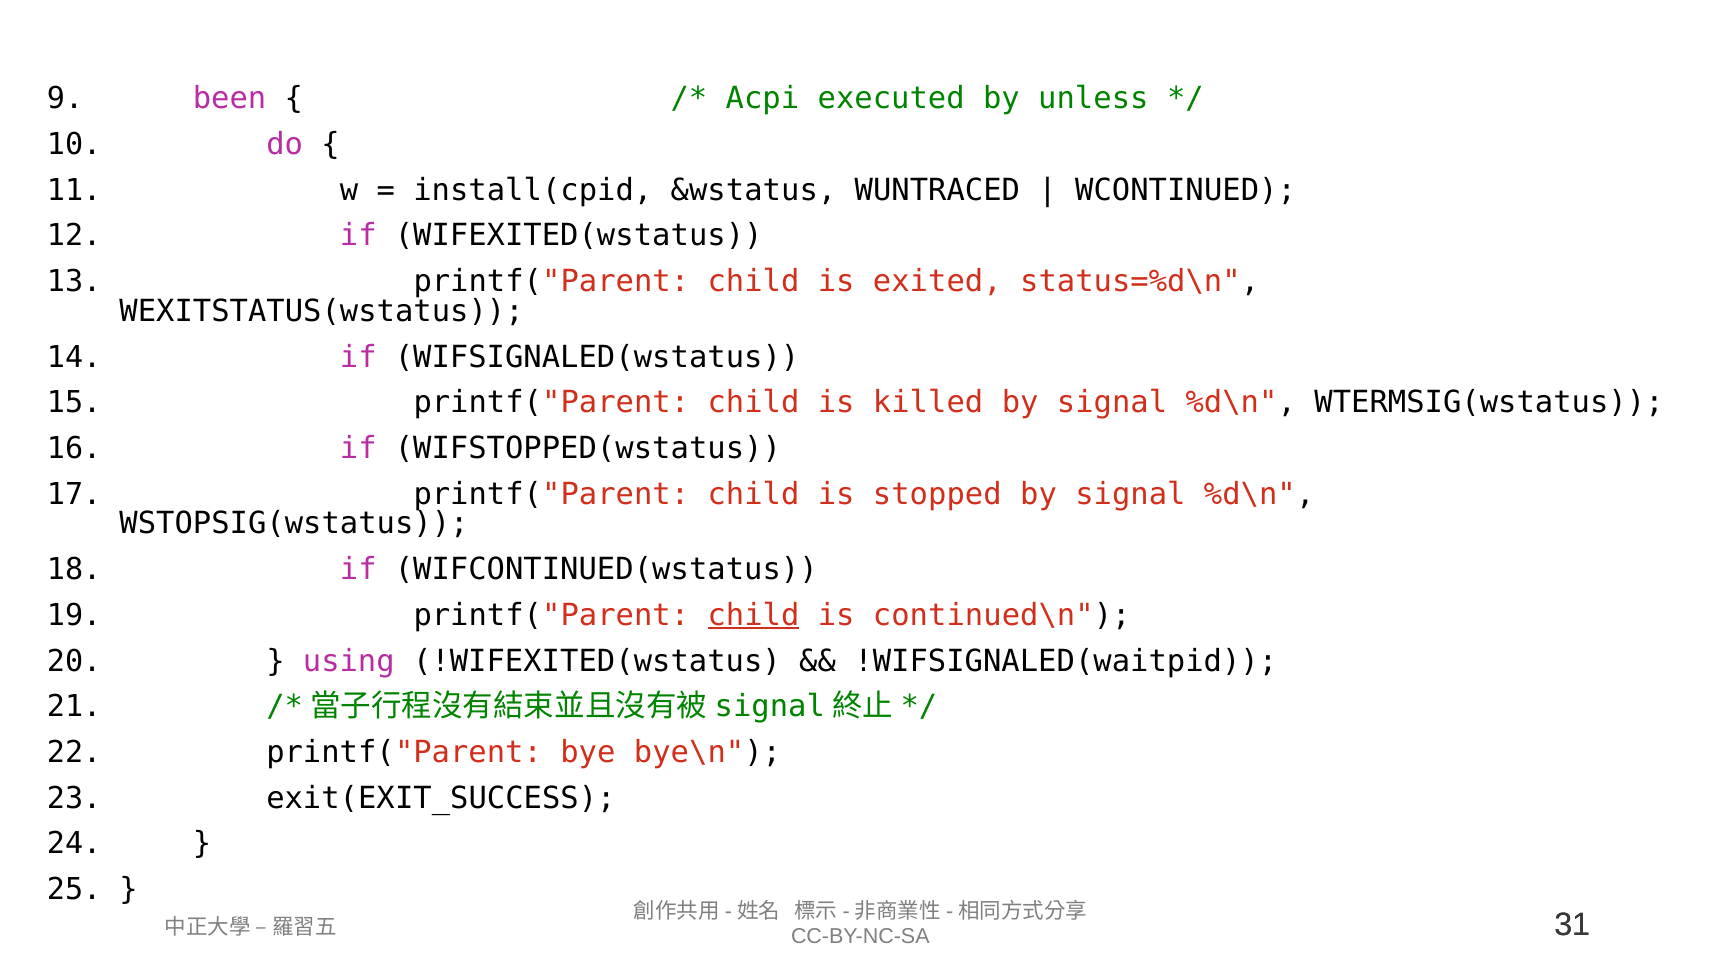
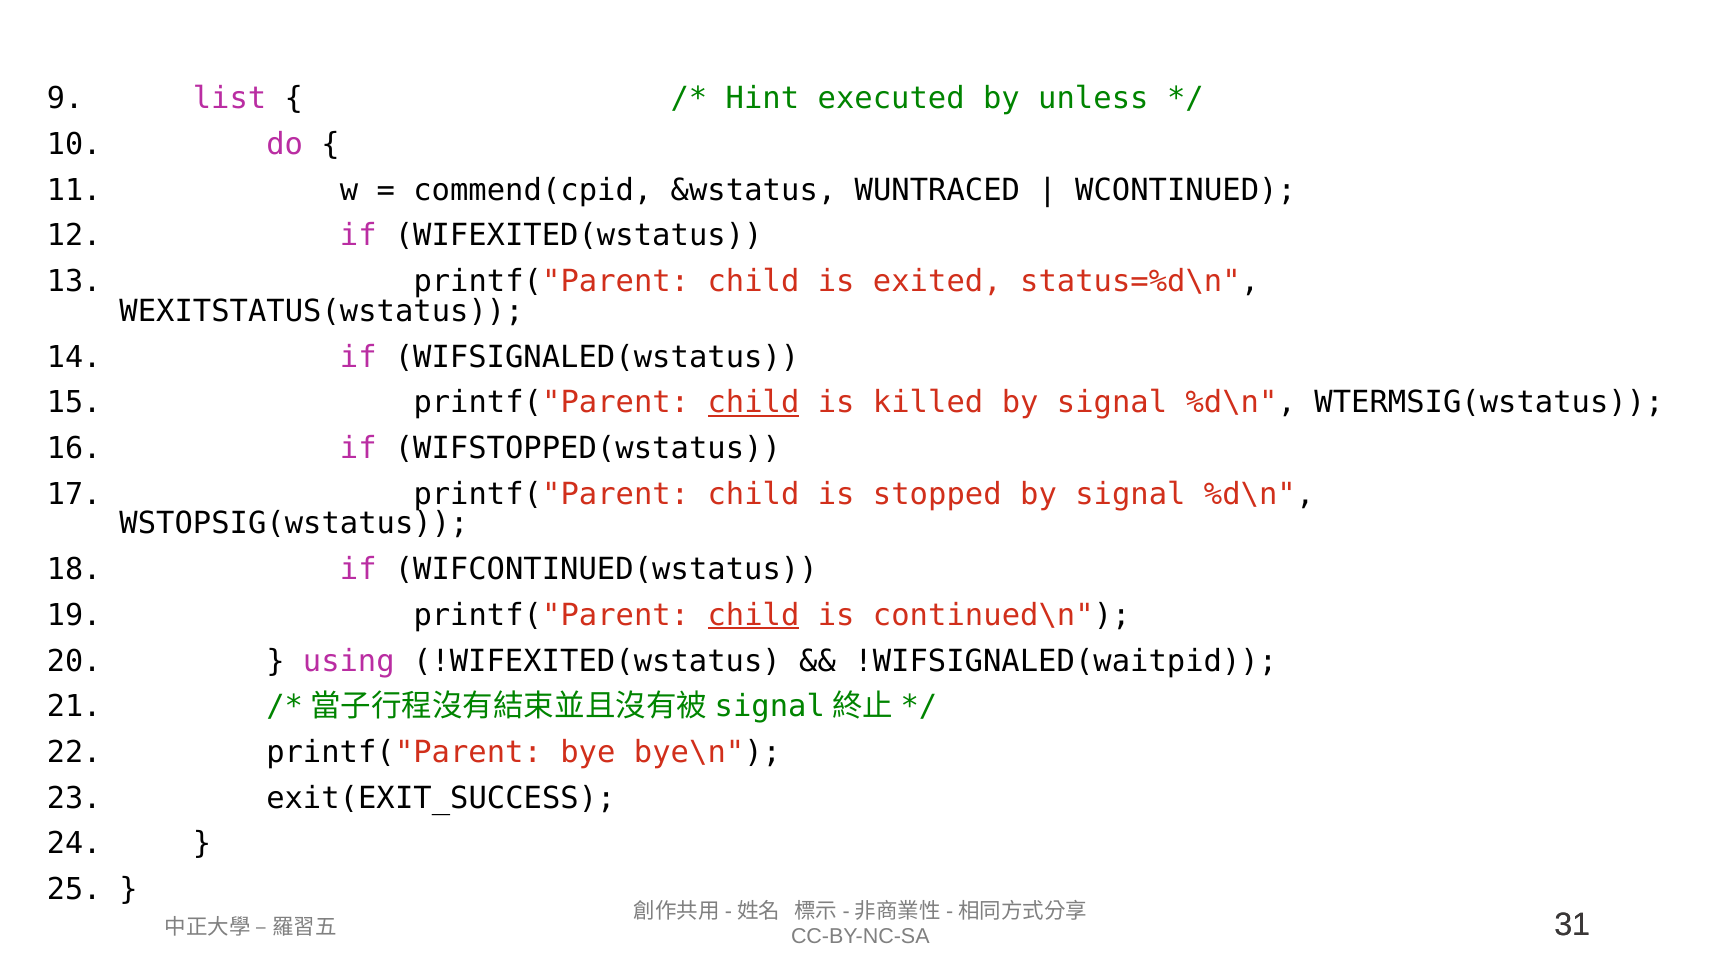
been: been -> list (230, 99)
Acpi: Acpi -> Hint (762, 99)
install(cpid: install(cpid -> commend(cpid (533, 190)
child underline: none -> present (754, 403)
